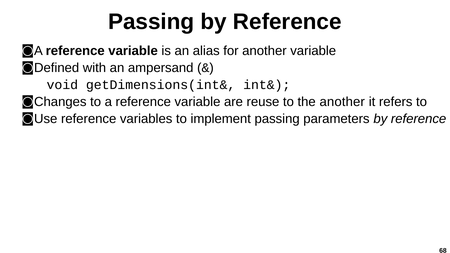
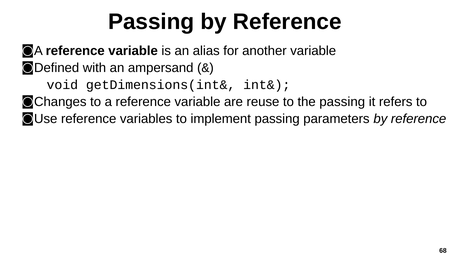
the another: another -> passing (342, 102)
